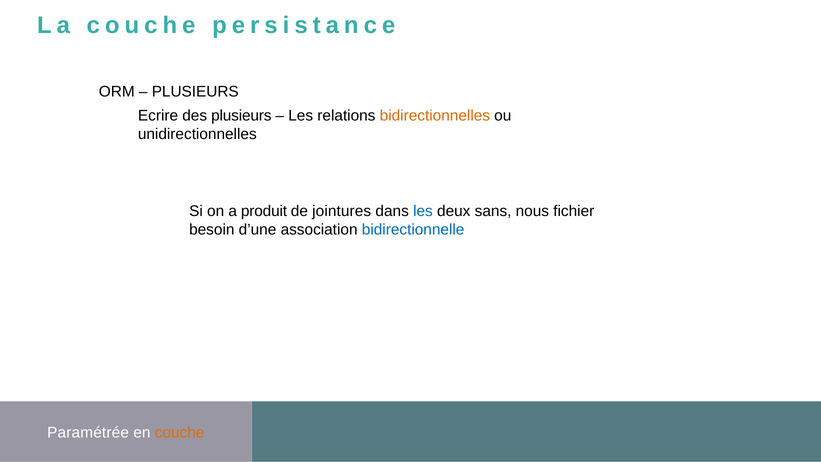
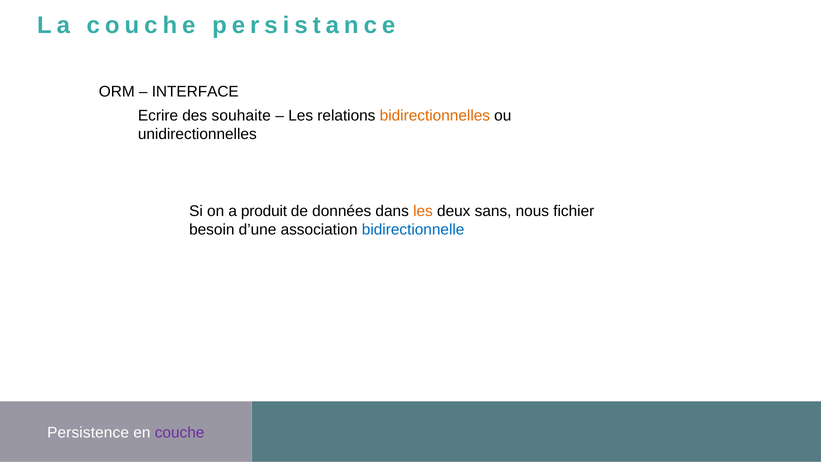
PLUSIEURS: PLUSIEURS -> INTERFACE (195, 92)
des plusieurs: plusieurs -> souhaite (241, 116)
jointures: jointures -> données (342, 211)
les colour: blue -> orange (423, 211)
Paramétrée: Paramétrée -> Persistence (88, 433)
couche colour: orange -> purple (180, 433)
